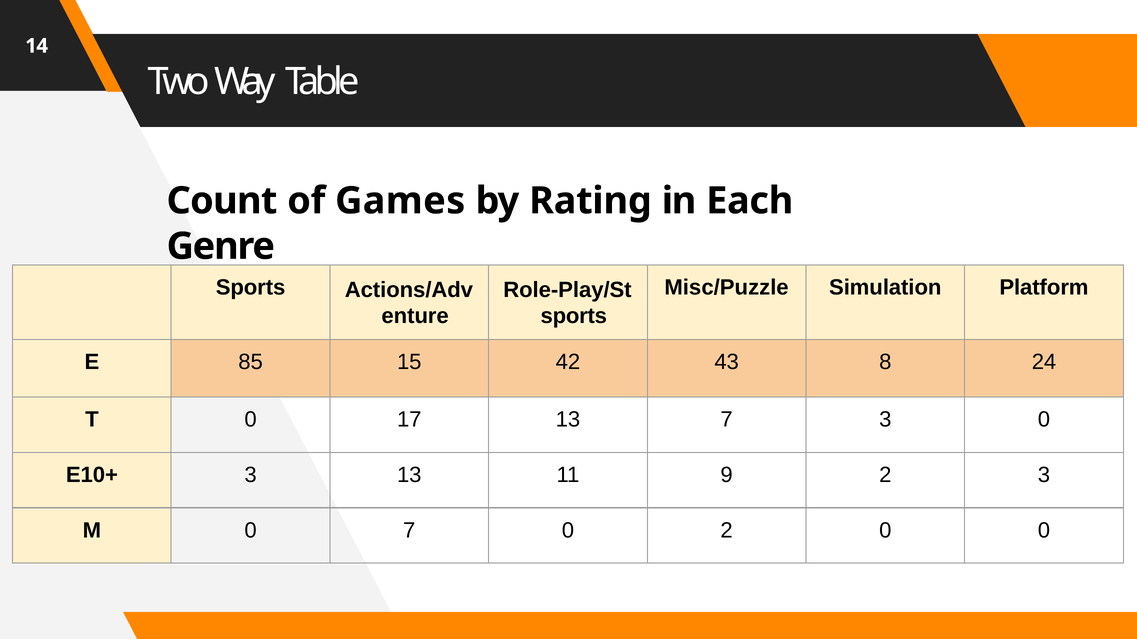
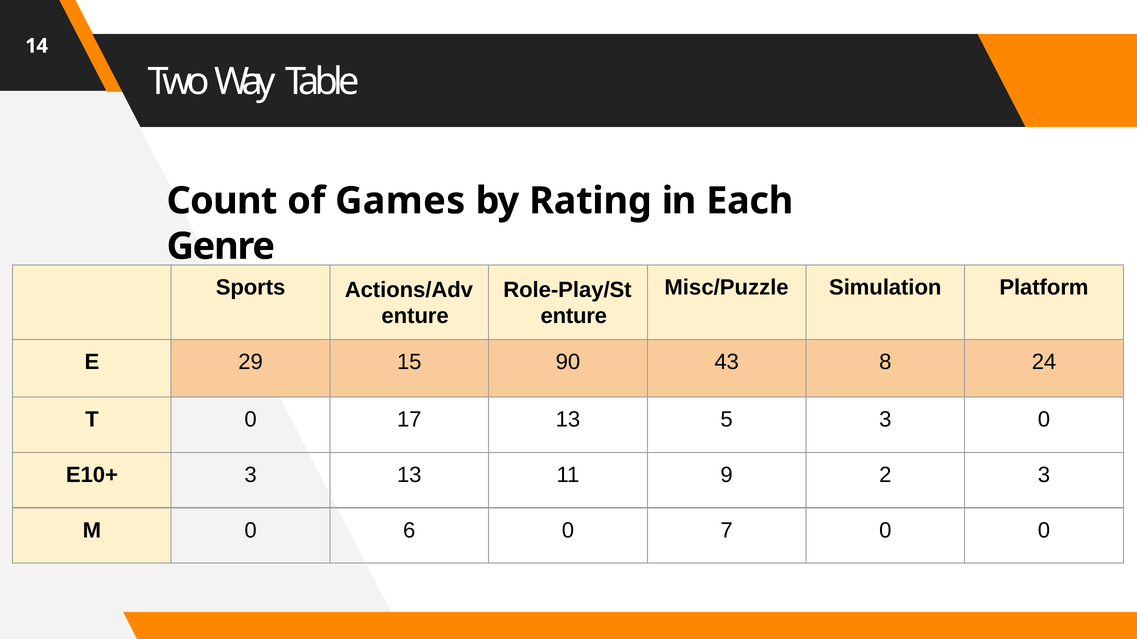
sports: sports -> enture (574, 316)
85: 85 -> 29 (251, 362)
42: 42 -> 90 (568, 362)
13 7: 7 -> 5 (727, 420)
0 7: 7 -> 6 (409, 531)
0 2: 2 -> 7 (727, 531)
